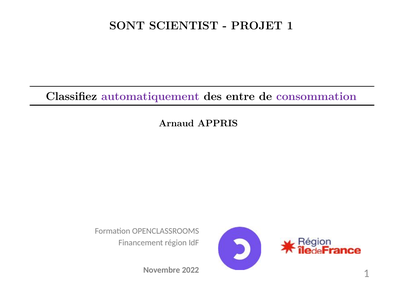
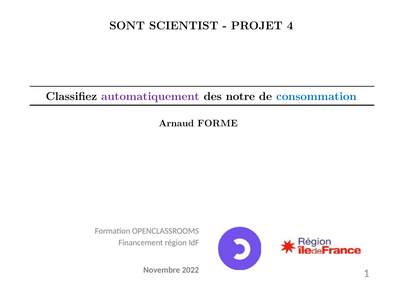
PROJET 1: 1 -> 4 (290, 26)
entre: entre -> notre (240, 96)
consommation colour: purple -> blue (316, 96)
APPRIS: APPRIS -> FORME (218, 123)
